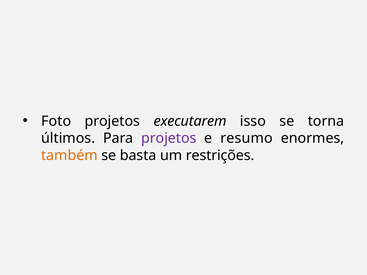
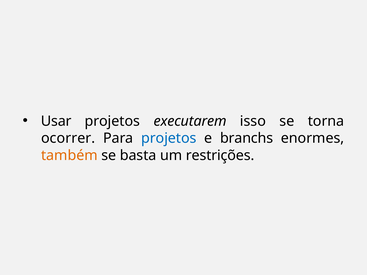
Foto: Foto -> Usar (56, 121)
últimos: últimos -> ocorrer (68, 138)
projetos colour: purple -> blue (169, 138)
resumo: resumo -> branchs (247, 138)
